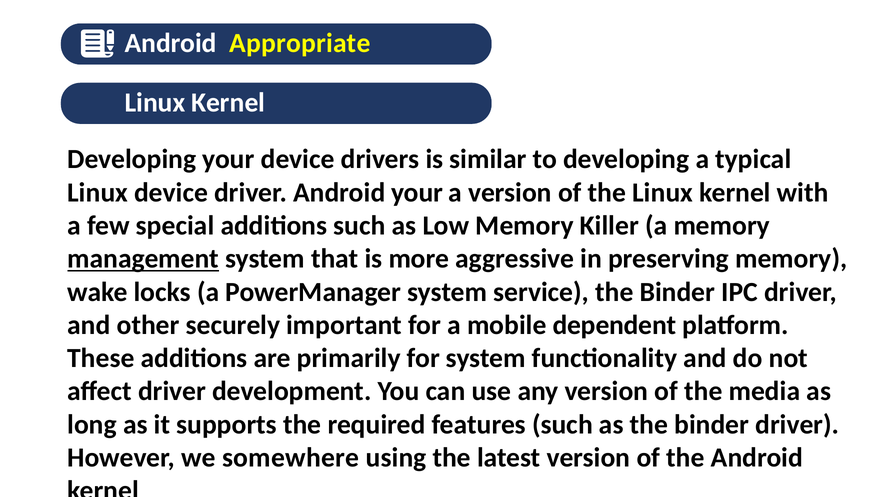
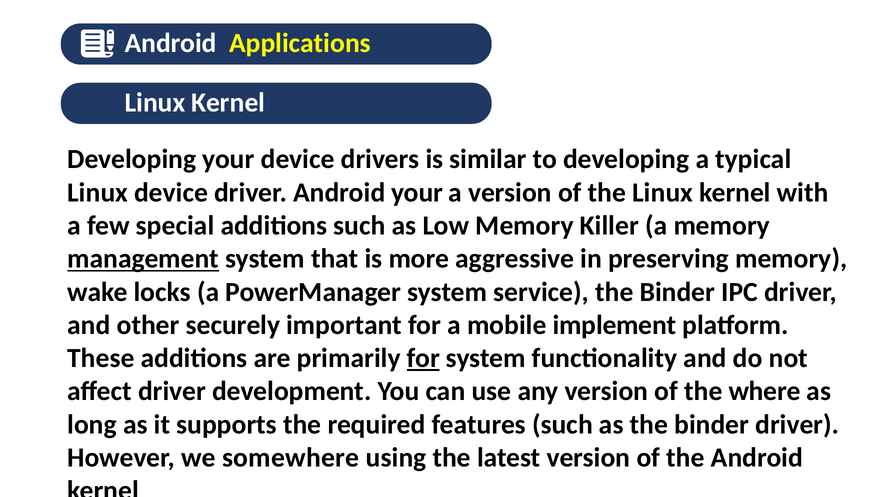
Appropriate: Appropriate -> Applications (300, 43)
dependent: dependent -> implement (614, 325)
for underline: none -> present (423, 358)
media: media -> where (765, 391)
